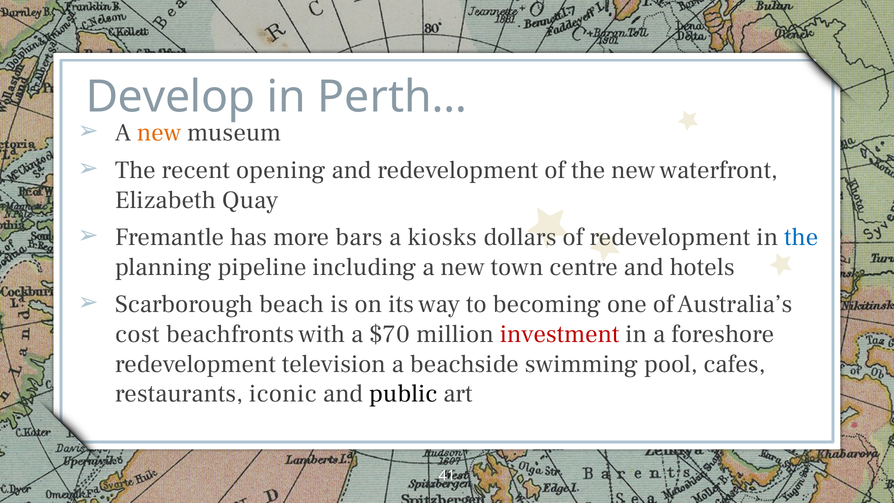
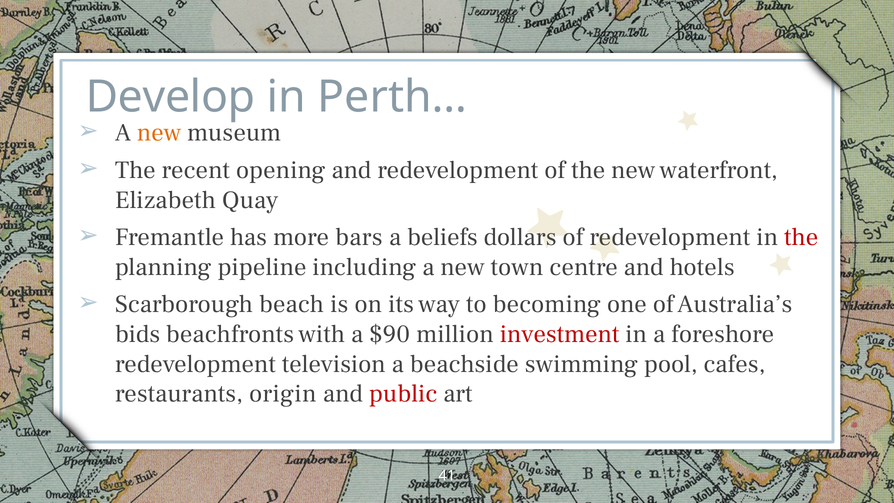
kiosks: kiosks -> beliefs (442, 237)
the colour: blue -> red (801, 237)
cost: cost -> bids (138, 334)
$70: $70 -> $90 (390, 334)
iconic: iconic -> origin (283, 394)
public colour: black -> red (403, 394)
